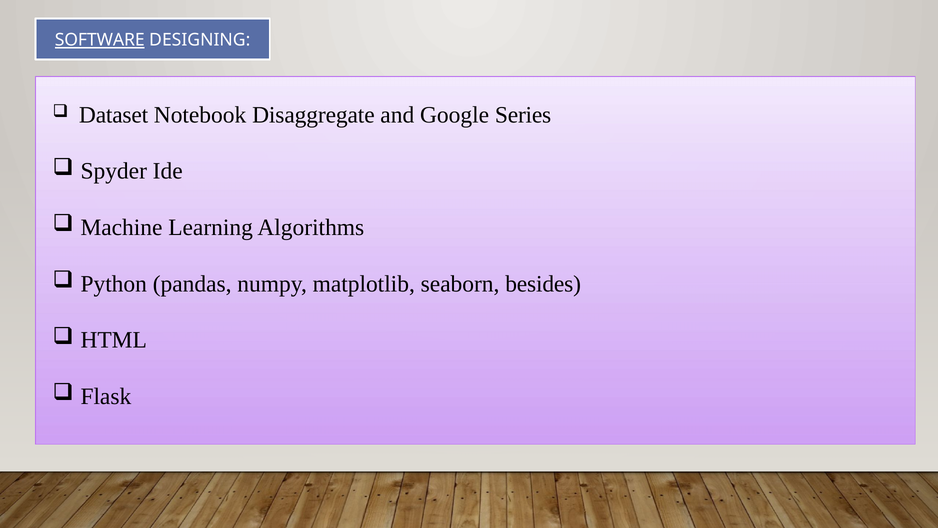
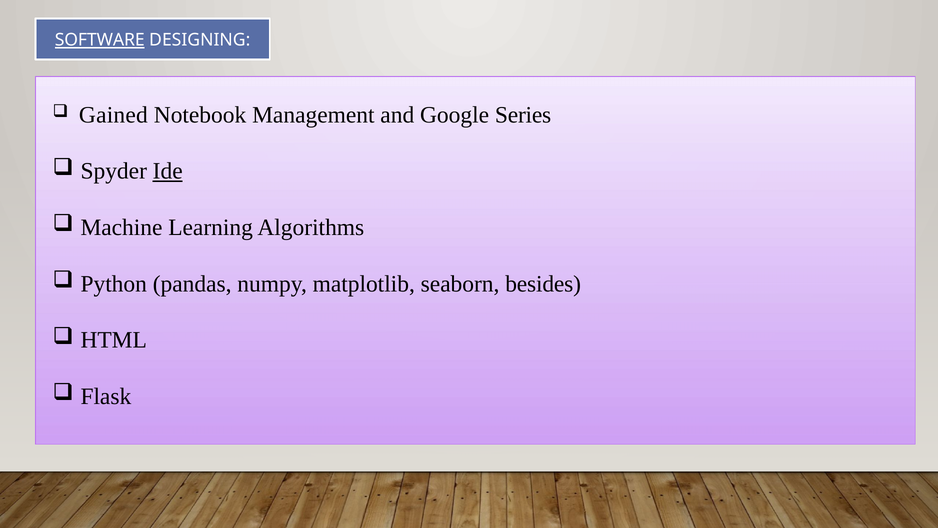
Dataset: Dataset -> Gained (113, 115)
Disaggregate: Disaggregate -> Management (313, 115)
Ide underline: none -> present (168, 171)
